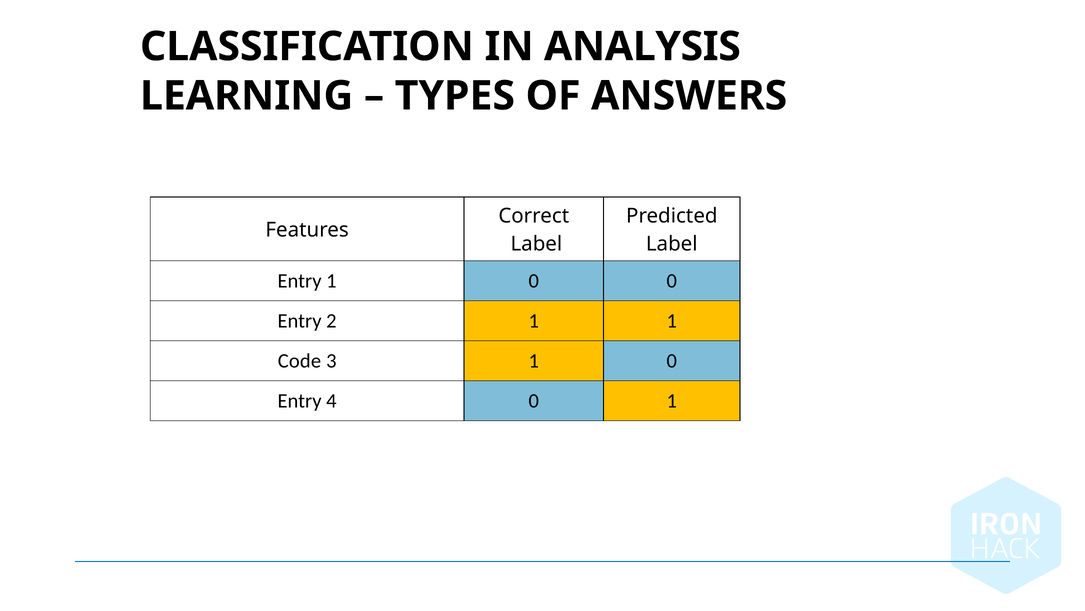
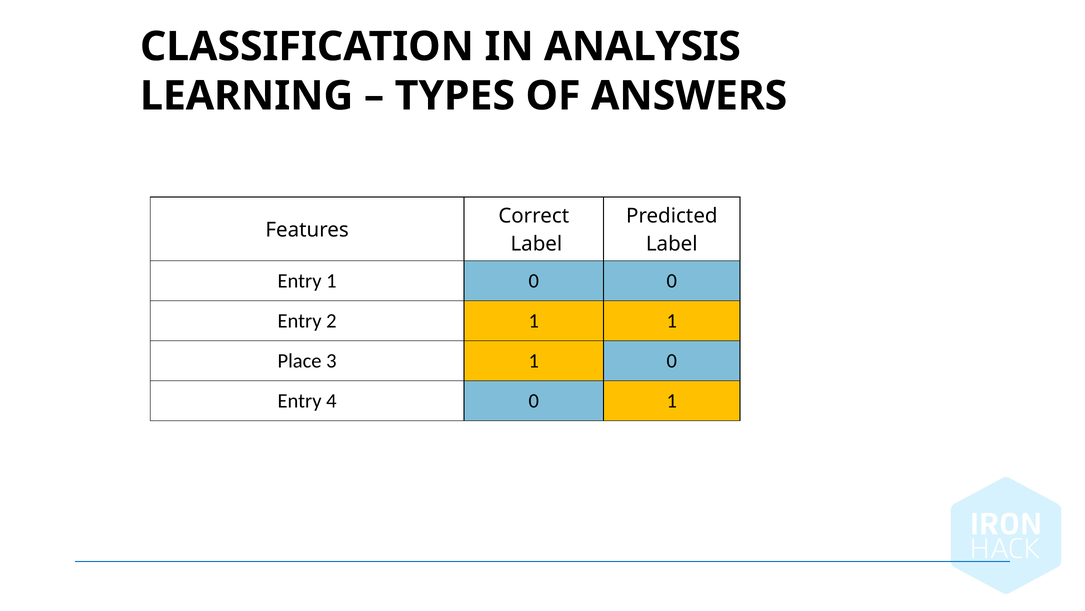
Code: Code -> Place (300, 361)
